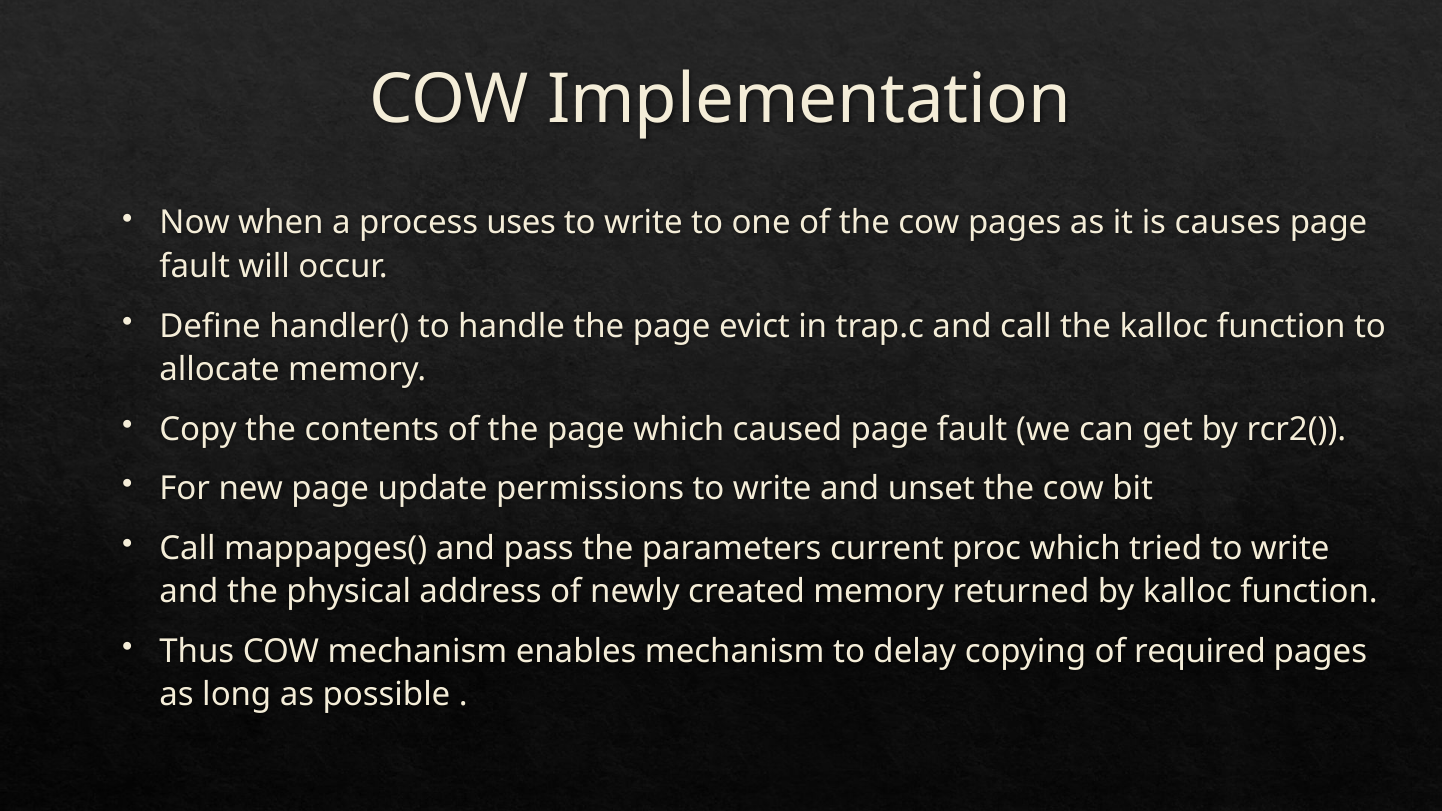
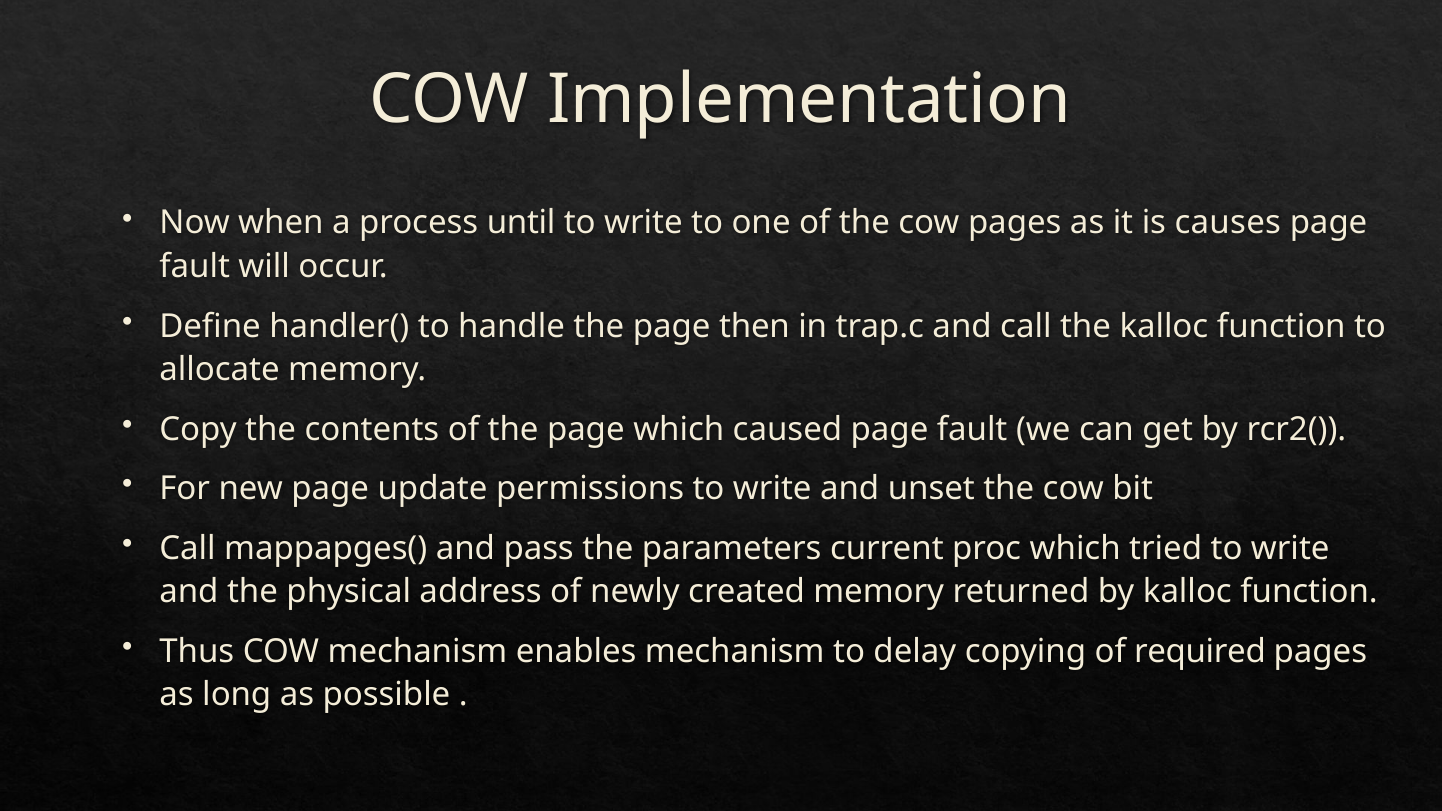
uses: uses -> until (521, 223)
evict: evict -> then (754, 326)
